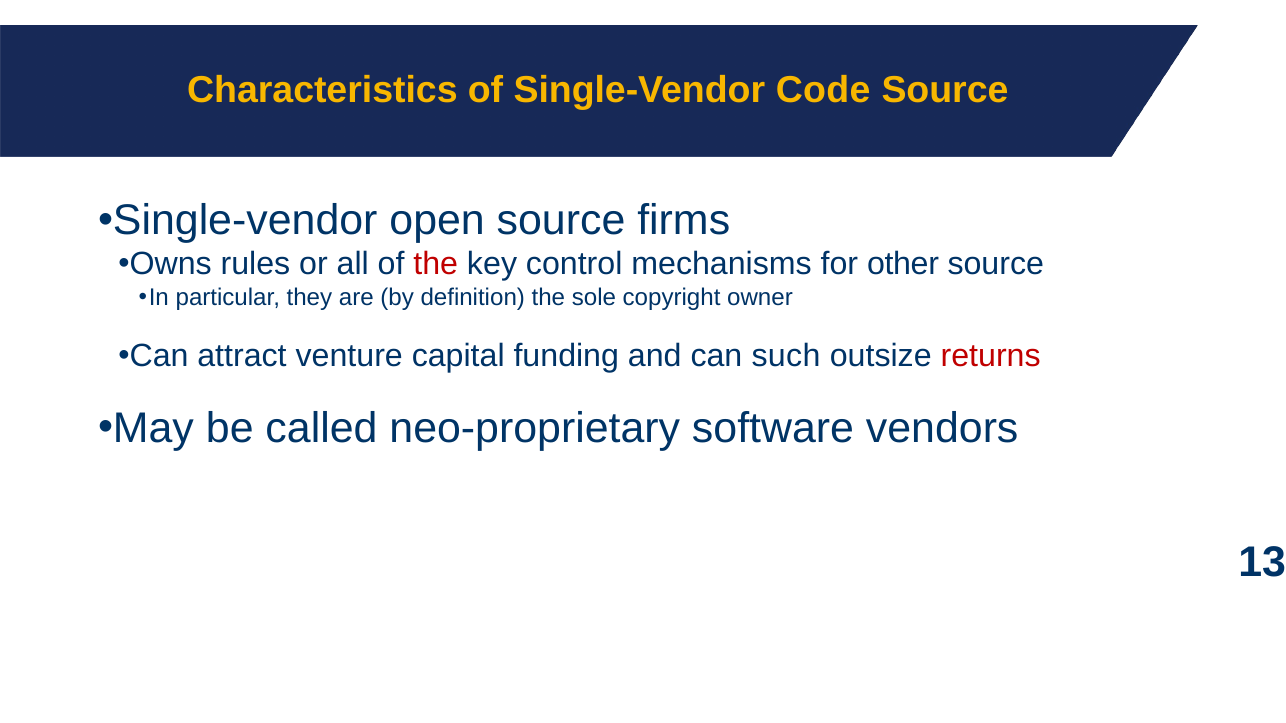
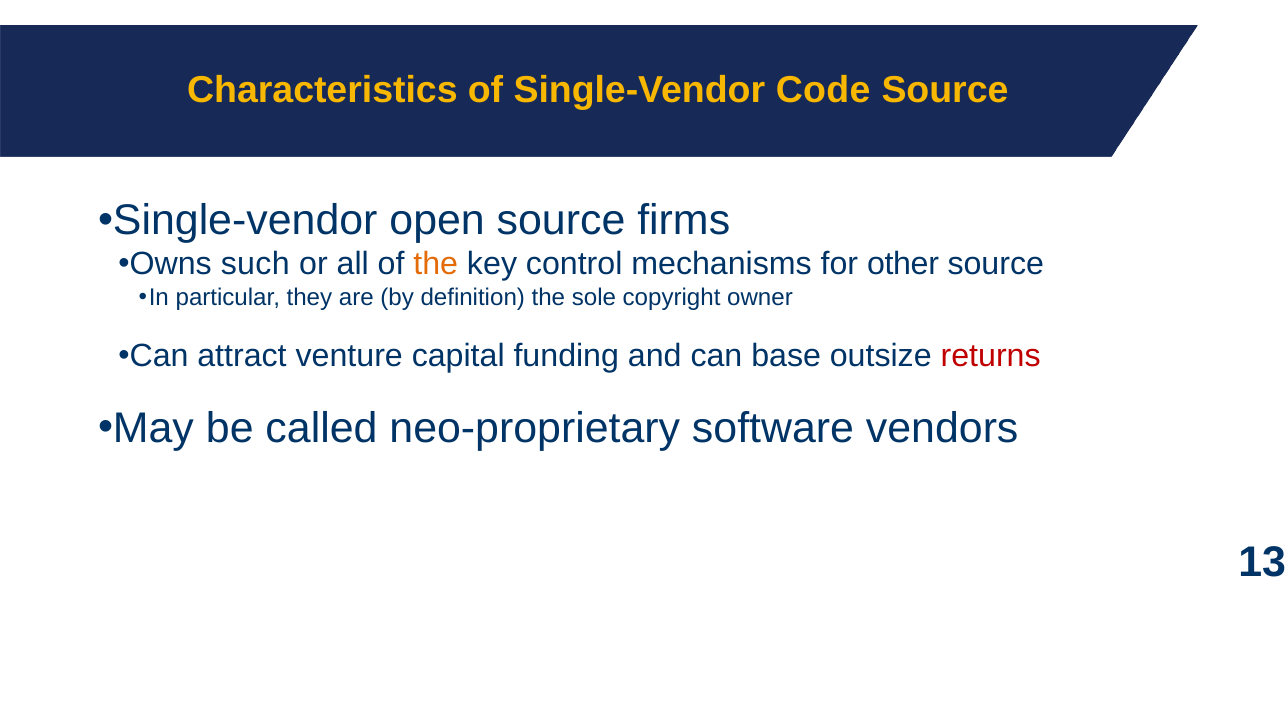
rules: rules -> such (255, 264)
the colour: red -> orange (436, 264)
such: such -> base (786, 356)
